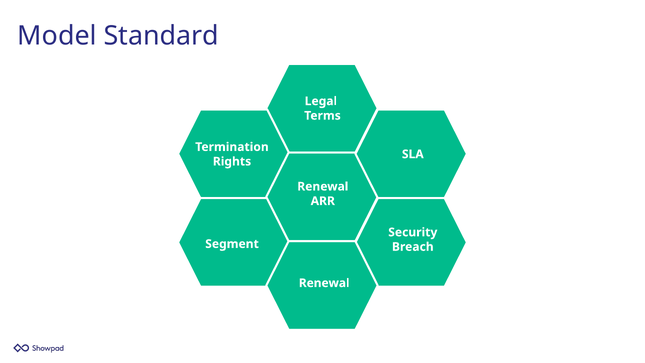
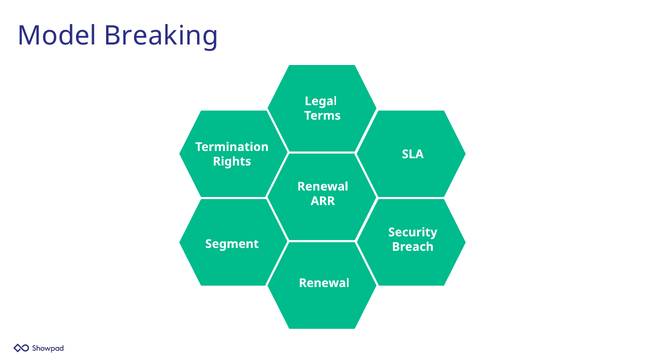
Standard: Standard -> Breaking (161, 36)
